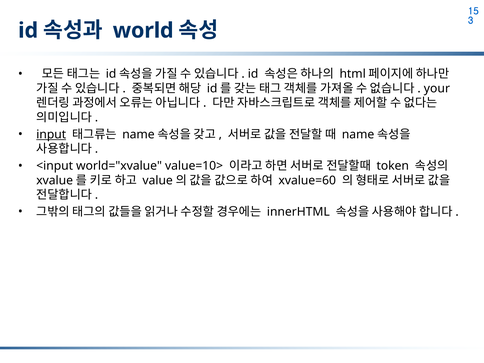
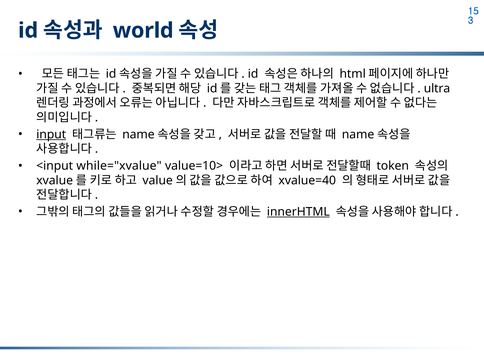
your: your -> ultra (437, 88)
world="xvalue: world="xvalue -> while="xvalue (119, 166)
xvalue=60: xvalue=60 -> xvalue=40 (307, 180)
innerHTML underline: none -> present (298, 212)
